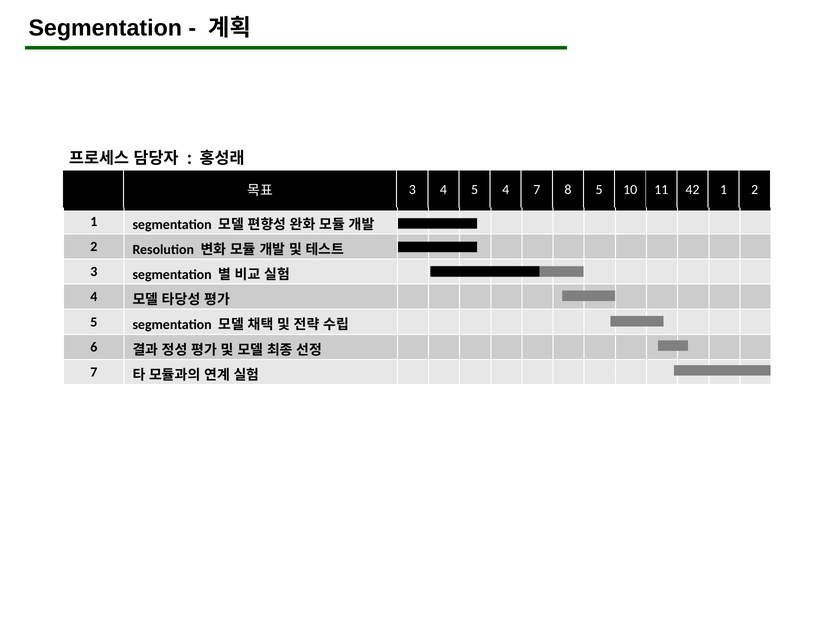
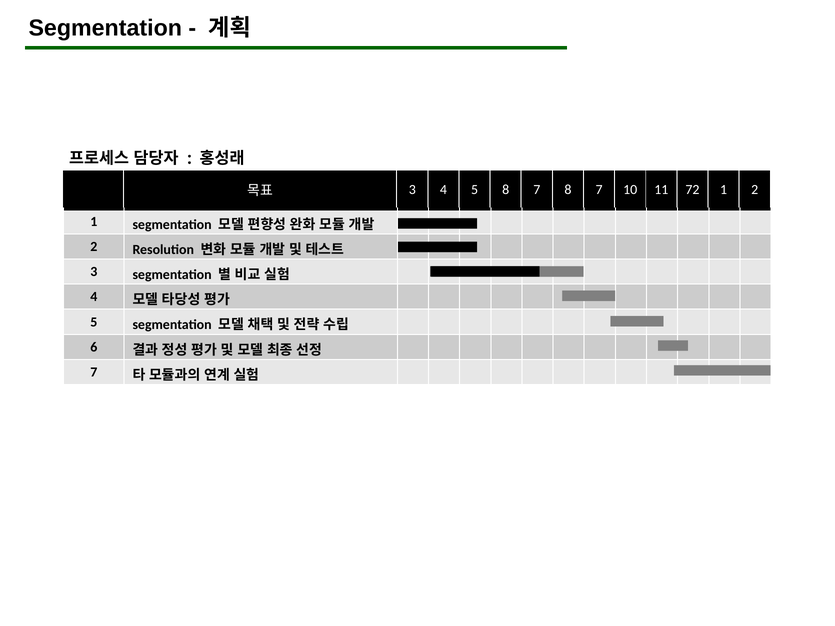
5 4: 4 -> 8 (506, 190)
7 8 5: 5 -> 7 (599, 190)
42: 42 -> 72 (692, 190)
